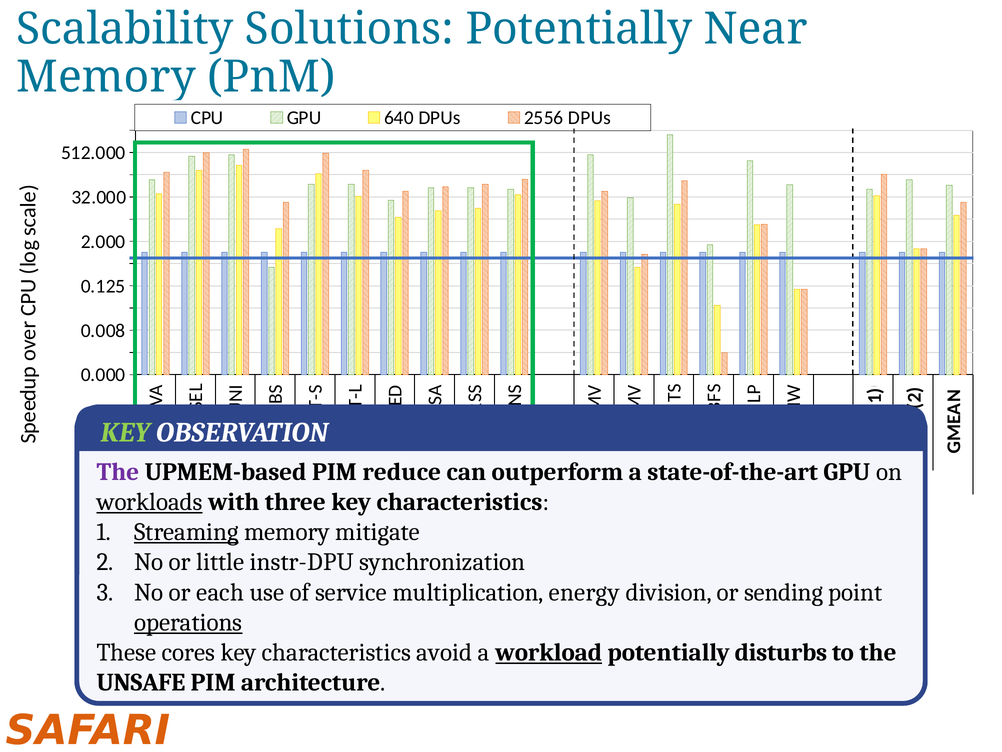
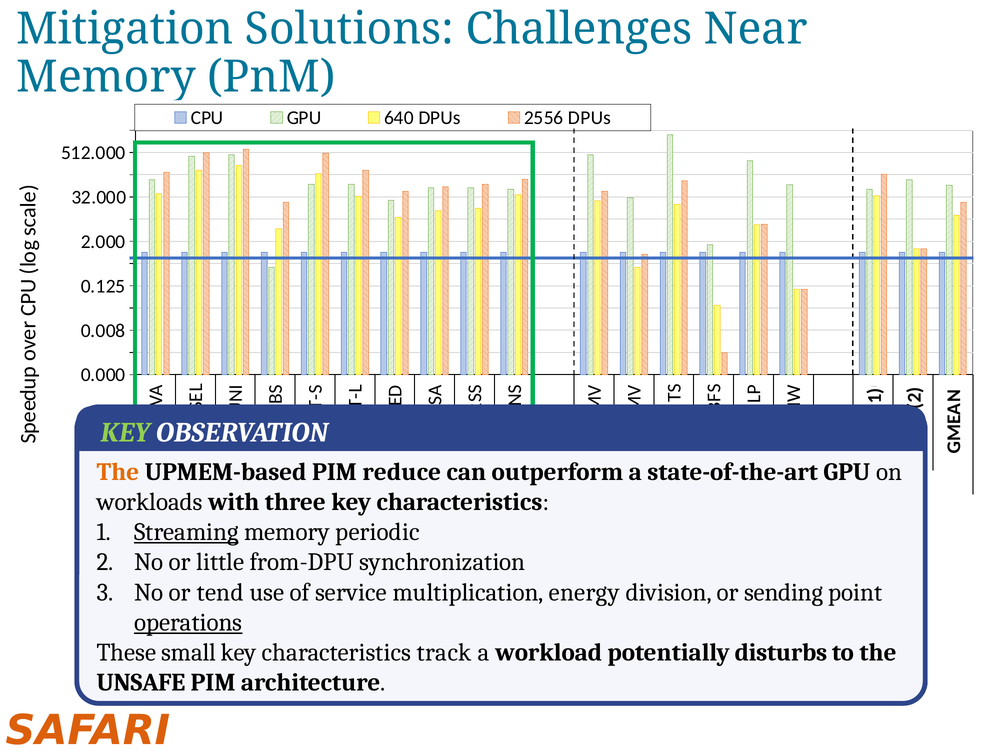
Scalability: Scalability -> Mitigation (125, 29)
Solutions Potentially: Potentially -> Challenges (579, 29)
The colour: purple -> orange (118, 472)
workloads underline: present -> none (150, 502)
mitigate: mitigate -> periodic (378, 532)
instr-DPU: instr-DPU -> from-DPU (302, 562)
each: each -> tend (220, 592)
cores: cores -> small (189, 652)
avoid: avoid -> track (444, 652)
workload underline: present -> none (549, 652)
